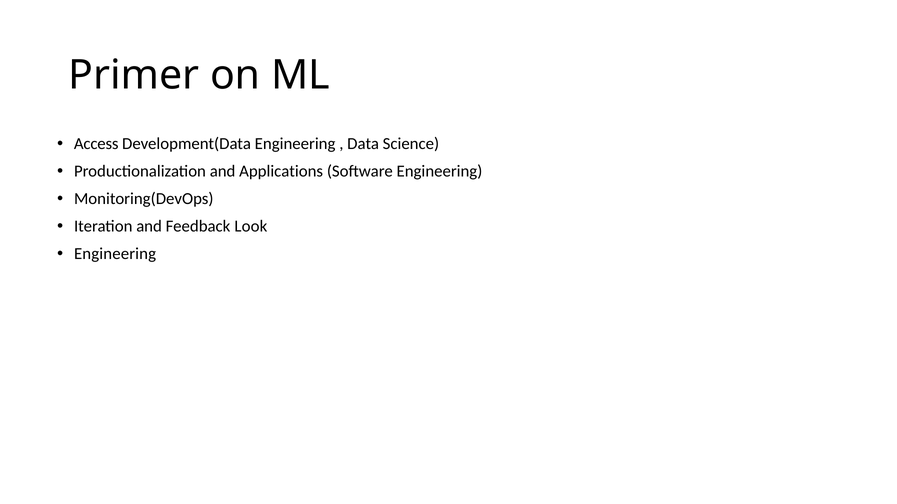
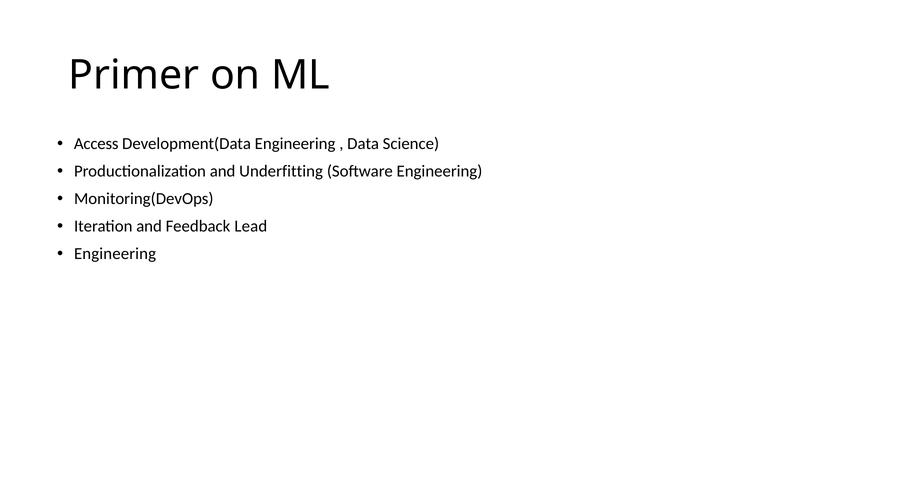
Applications: Applications -> Underfitting (281, 172)
Look: Look -> Lead (251, 227)
